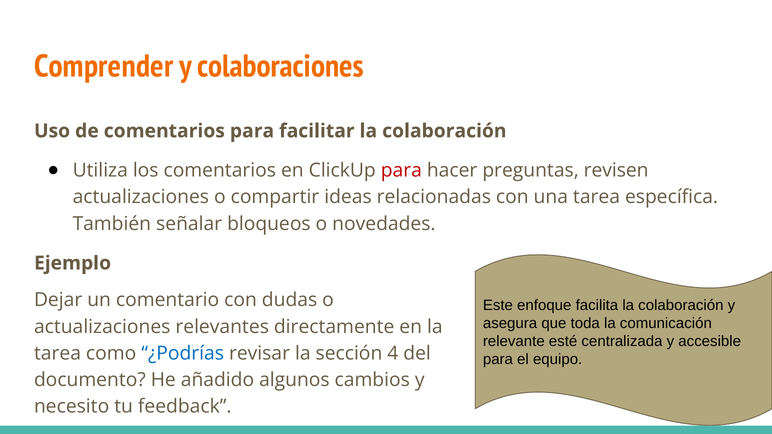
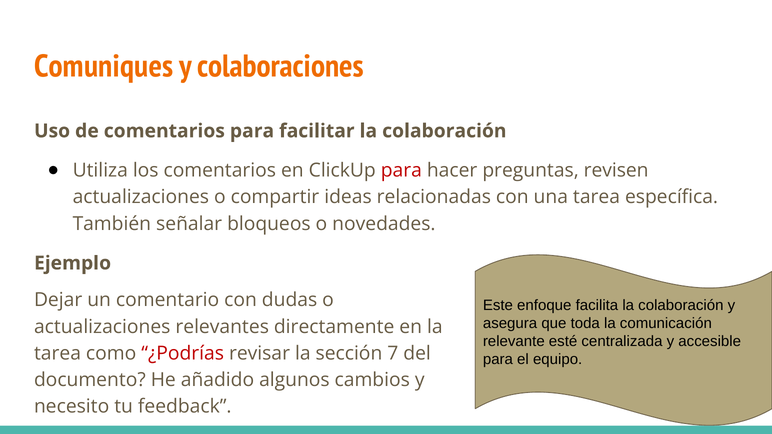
Comprender: Comprender -> Comuniques (104, 66)
¿Podrías colour: blue -> red (183, 354)
4: 4 -> 7 (393, 354)
